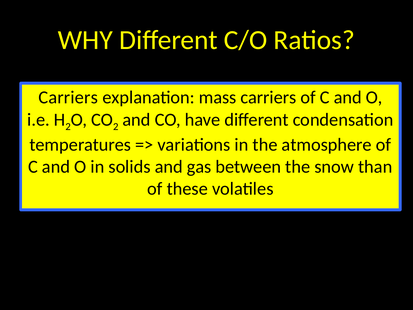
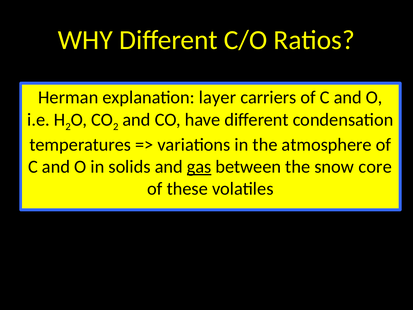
Carriers: Carriers -> Herman (68, 97)
mass: mass -> layer (218, 97)
gas underline: none -> present (199, 167)
than: than -> core (375, 167)
